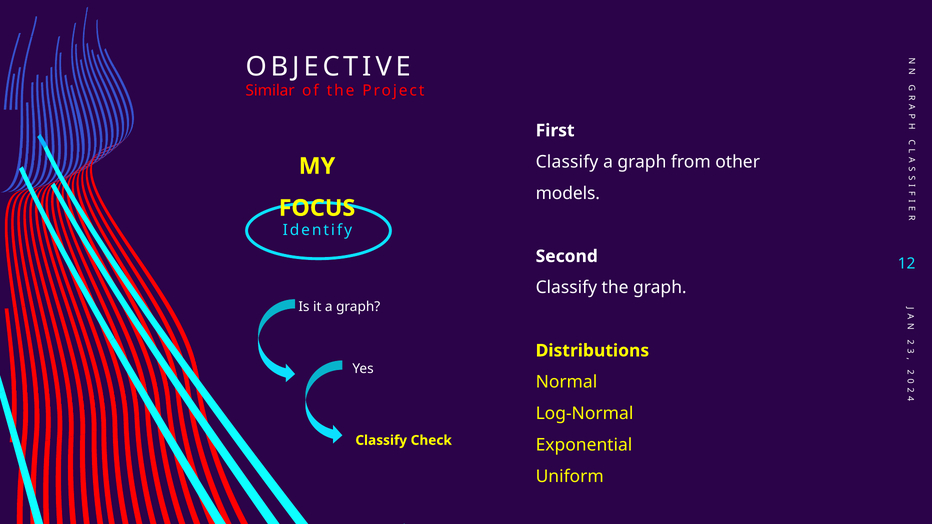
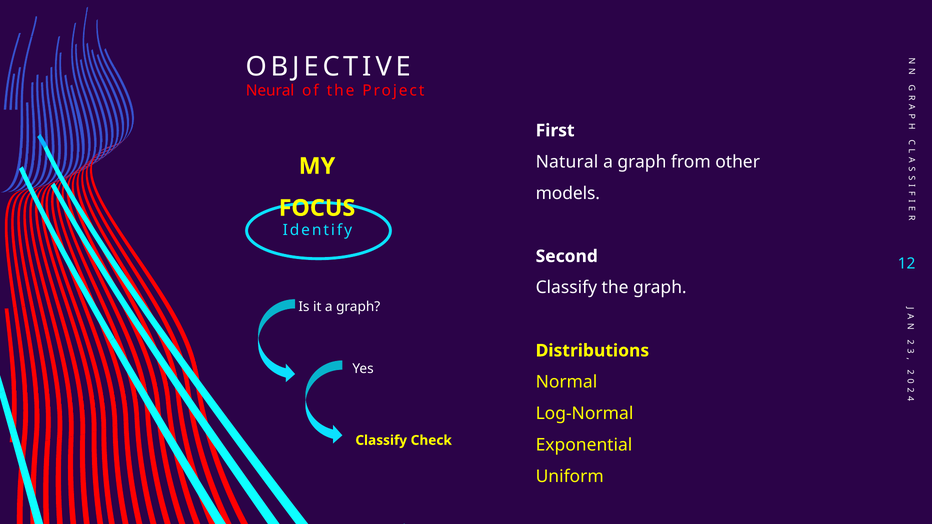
Similar: Similar -> Neural (270, 91)
Classify: Classify -> Natural (567, 162)
